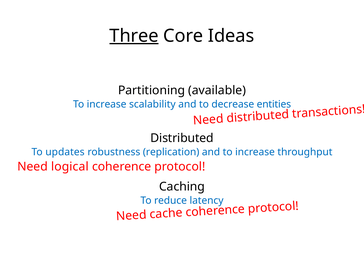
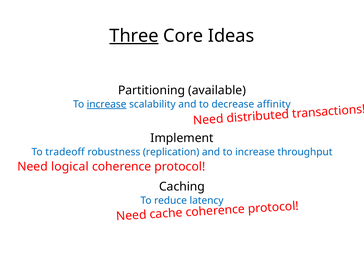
increase underline: none -> present (107, 104)
entities: entities -> affinity (274, 104)
Distributed: Distributed -> Implement (182, 138)
updates: updates -> tradeoff (65, 152)
